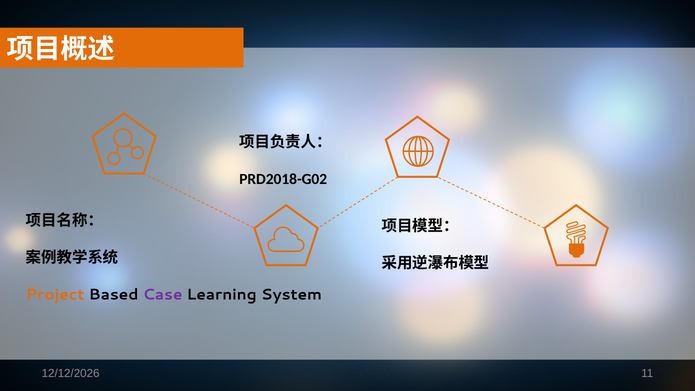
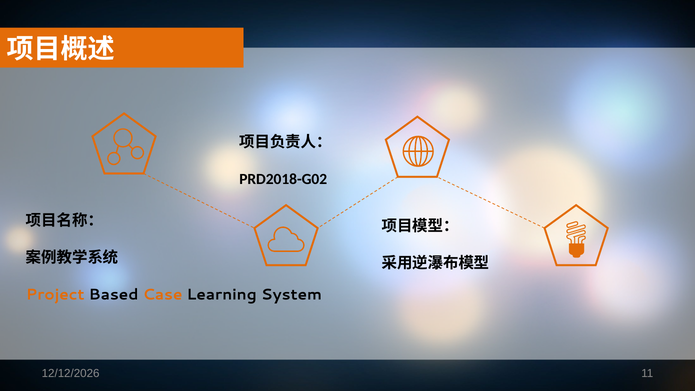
Case colour: purple -> orange (163, 294)
